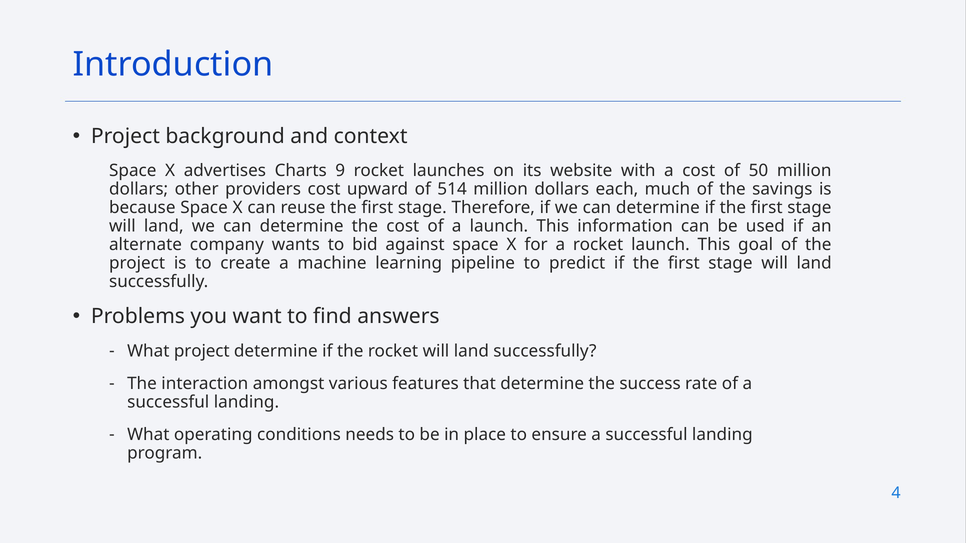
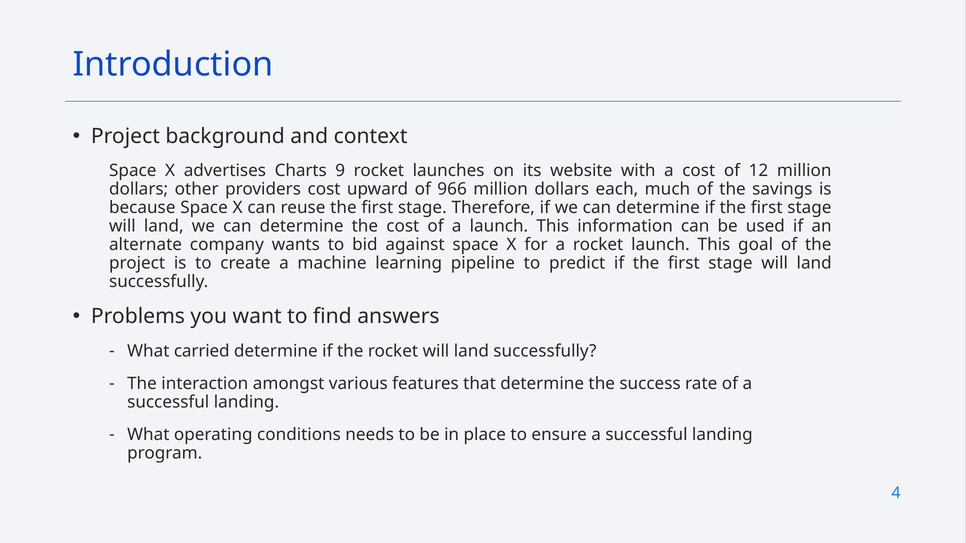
50: 50 -> 12 (758, 171)
514: 514 -> 966 (452, 189)
What project: project -> carried (202, 351)
